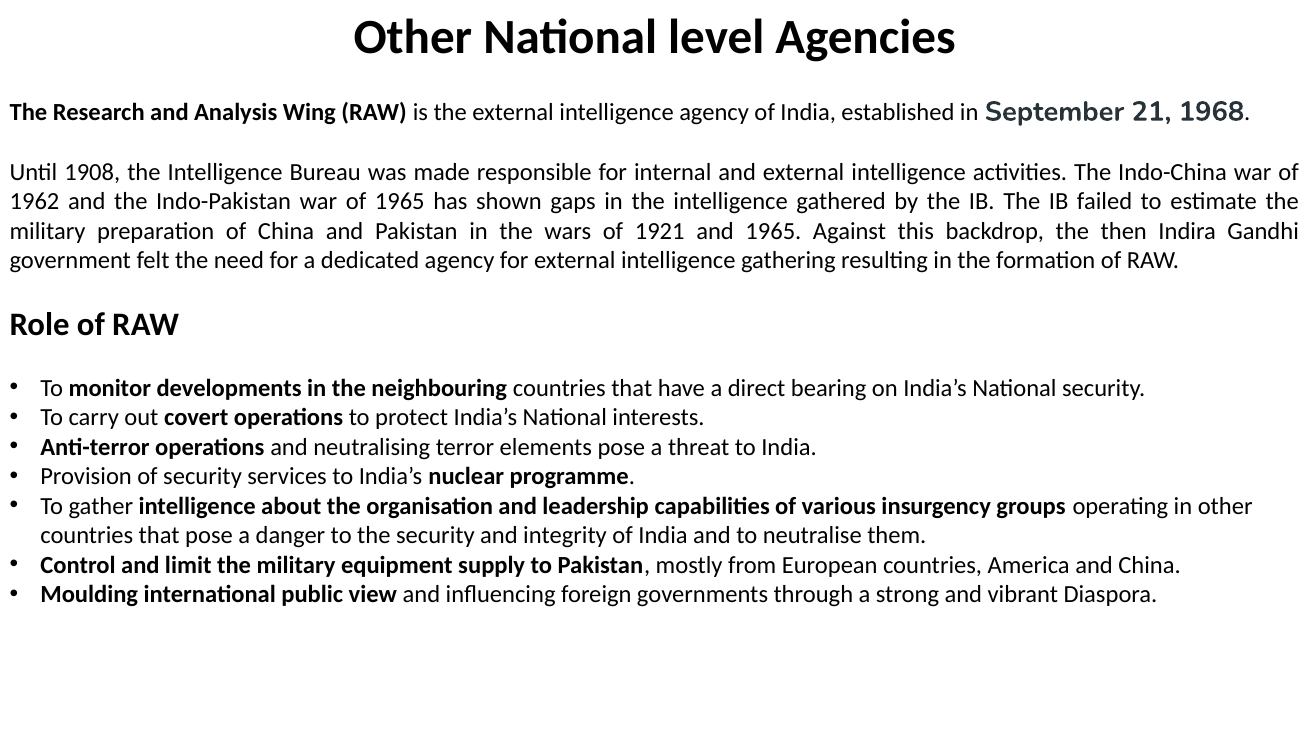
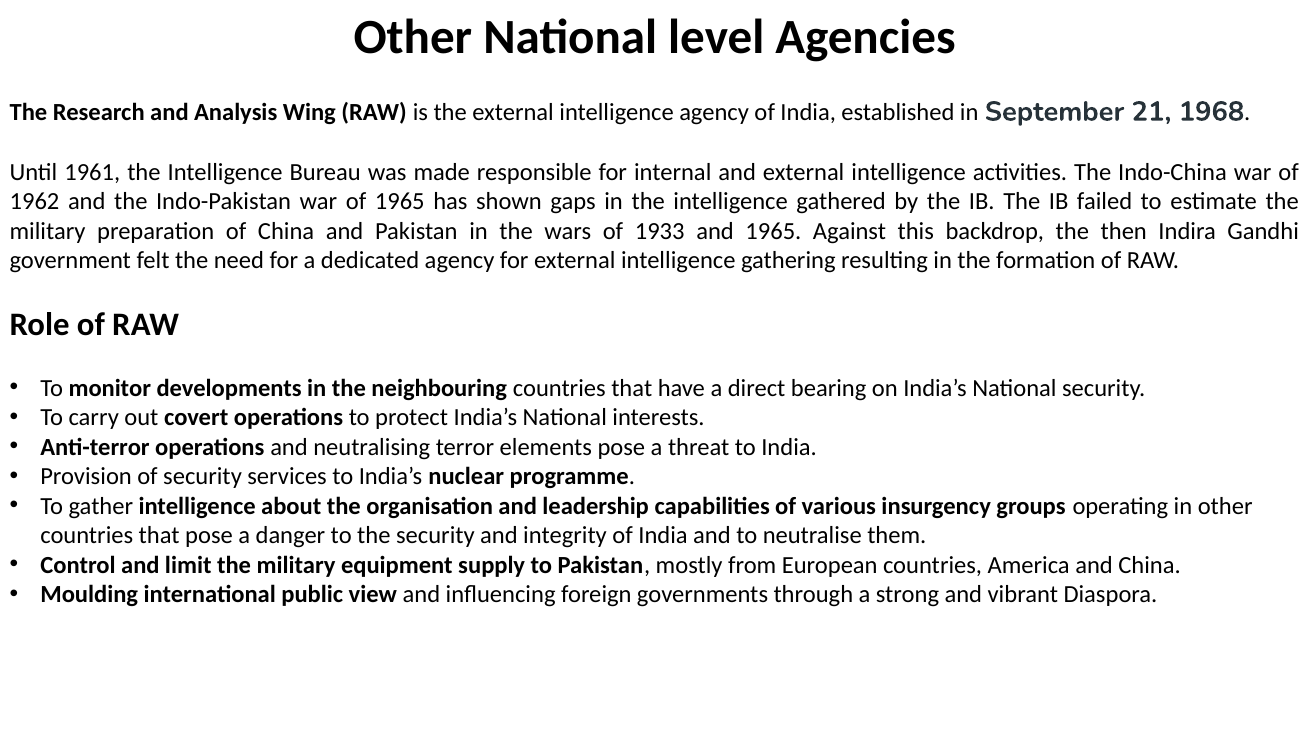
1908: 1908 -> 1961 (92, 172)
1921: 1921 -> 1933 (660, 231)
